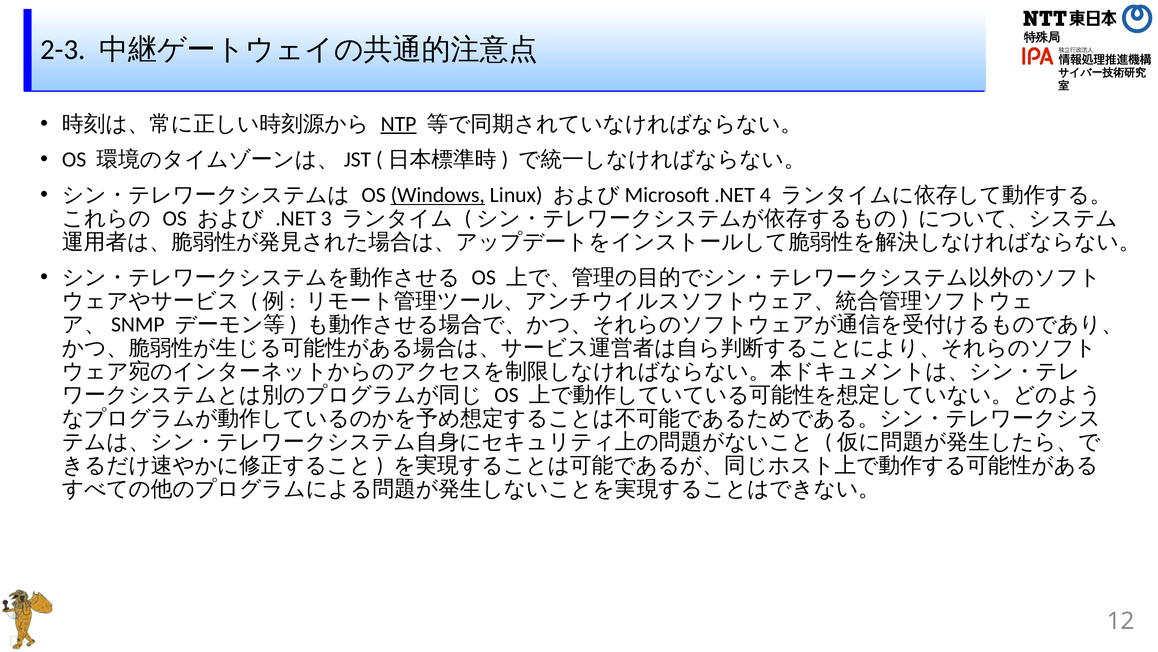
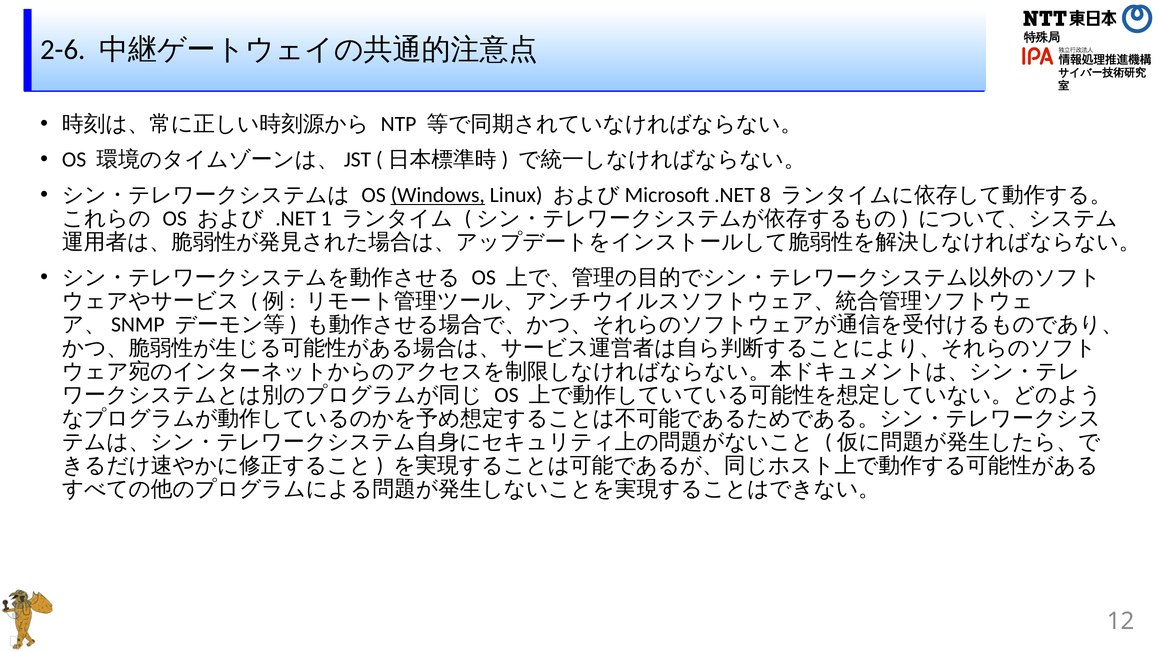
2-3: 2-3 -> 2-6 (63, 50)
NTP underline: present -> none (399, 124)
4: 4 -> 8 (765, 195)
3: 3 -> 1 (326, 218)
